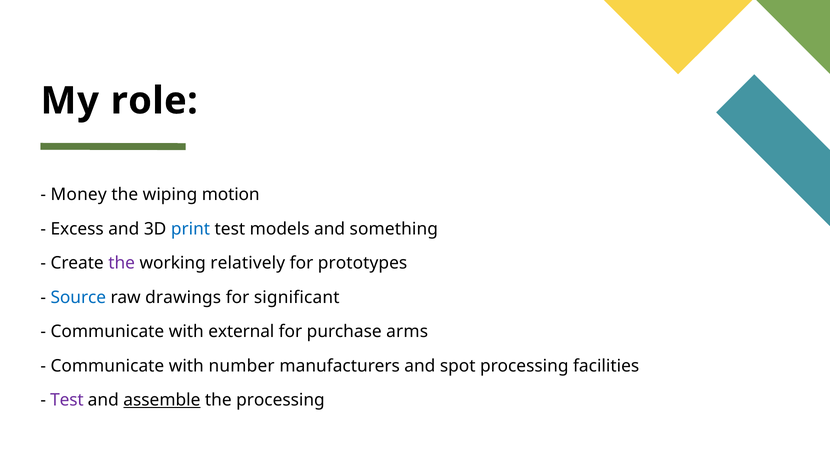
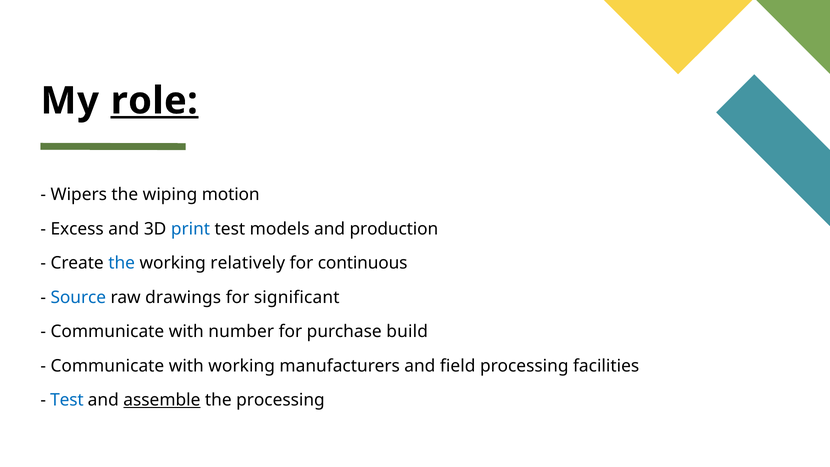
role underline: none -> present (154, 101)
Money: Money -> Wipers (79, 195)
something: something -> production (394, 229)
the colour: purple -> blue (122, 263)
prototypes: prototypes -> continuous (363, 263)
external: external -> number (241, 332)
arms: arms -> build (407, 332)
with number: number -> working (242, 366)
spot: spot -> field (458, 366)
Test colour: purple -> blue (67, 400)
